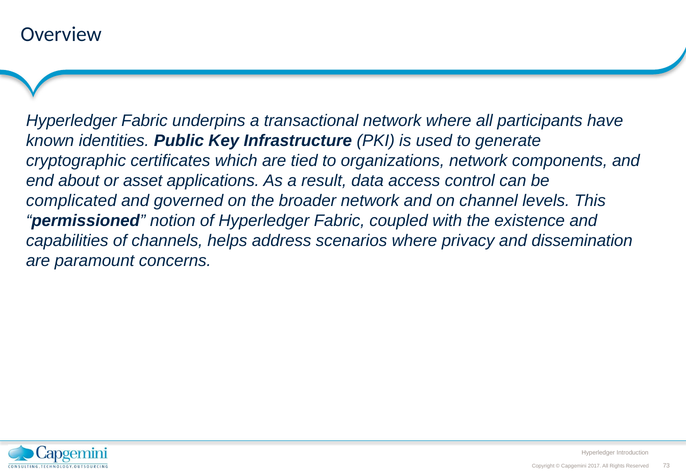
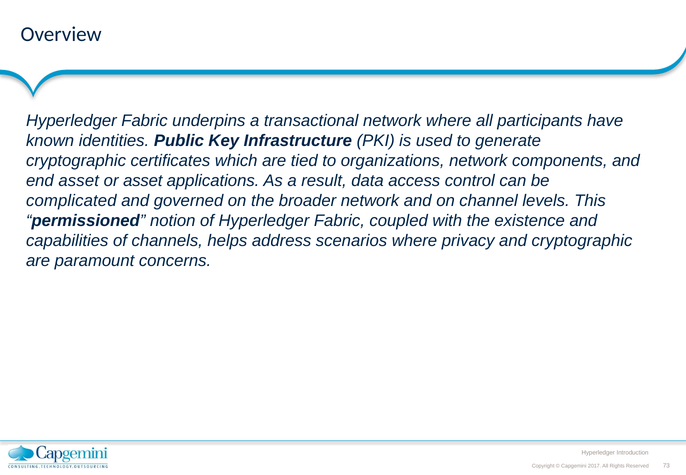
end about: about -> asset (79, 181)
and dissemination: dissemination -> cryptographic (582, 241)
